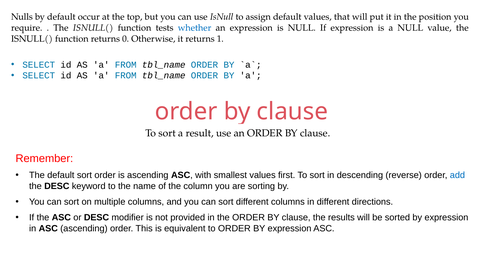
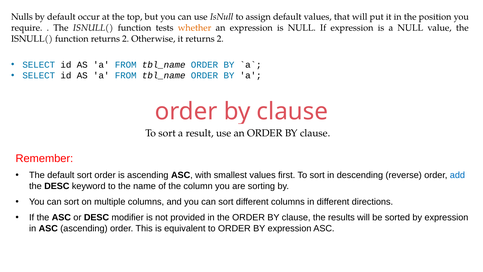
whether colour: blue -> orange (195, 28)
function returns 0: 0 -> 2 (126, 39)
it returns 1: 1 -> 2 (220, 39)
